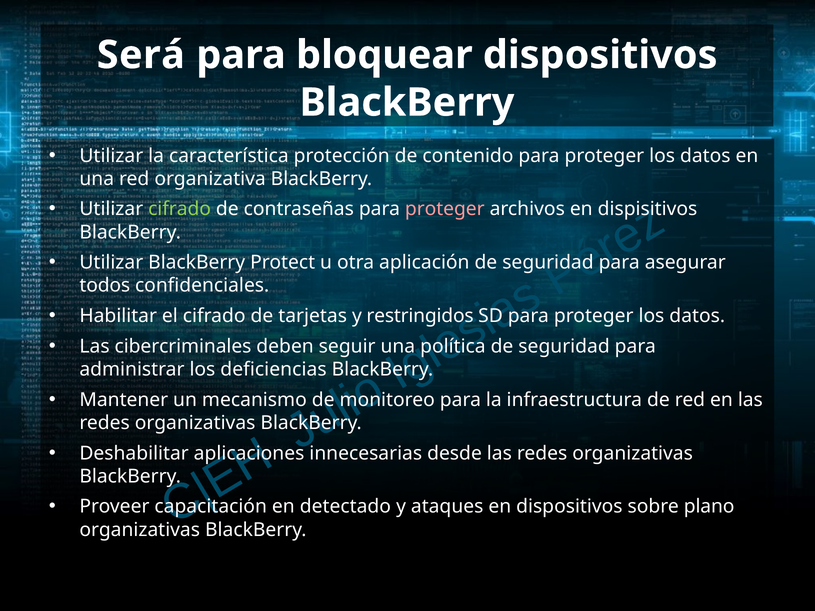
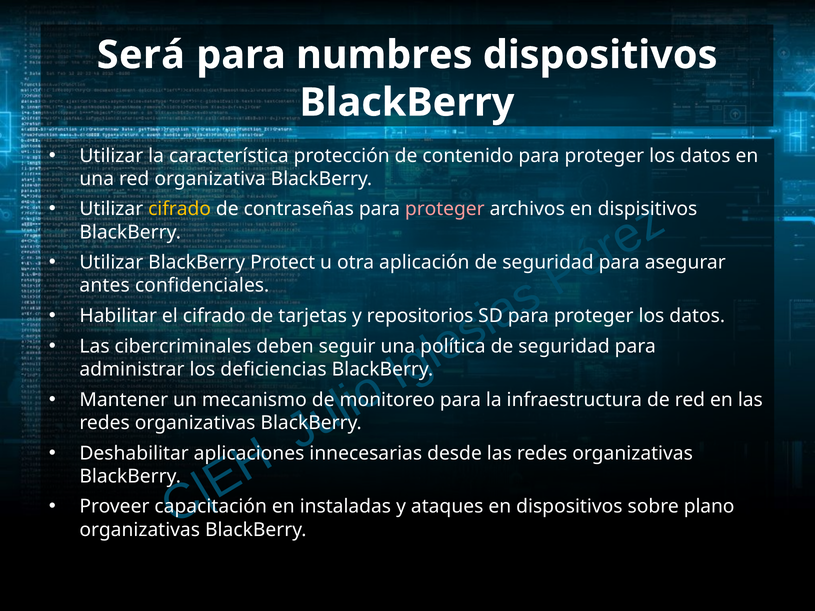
bloquear: bloquear -> numbres (384, 55)
cifrado colour: light green -> yellow (180, 209)
todos: todos -> antes (105, 286)
restringidos: restringidos -> repositorios (420, 316)
detectado: detectado -> instaladas (345, 507)
